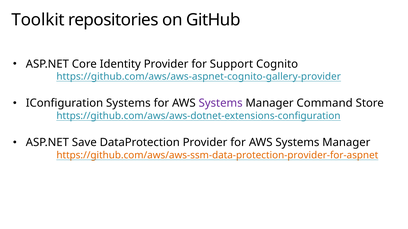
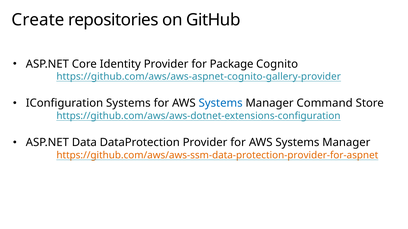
Toolkit: Toolkit -> Create (38, 20)
Support: Support -> Package (232, 64)
Systems colour: purple -> blue (221, 103)
Save: Save -> Data (84, 143)
